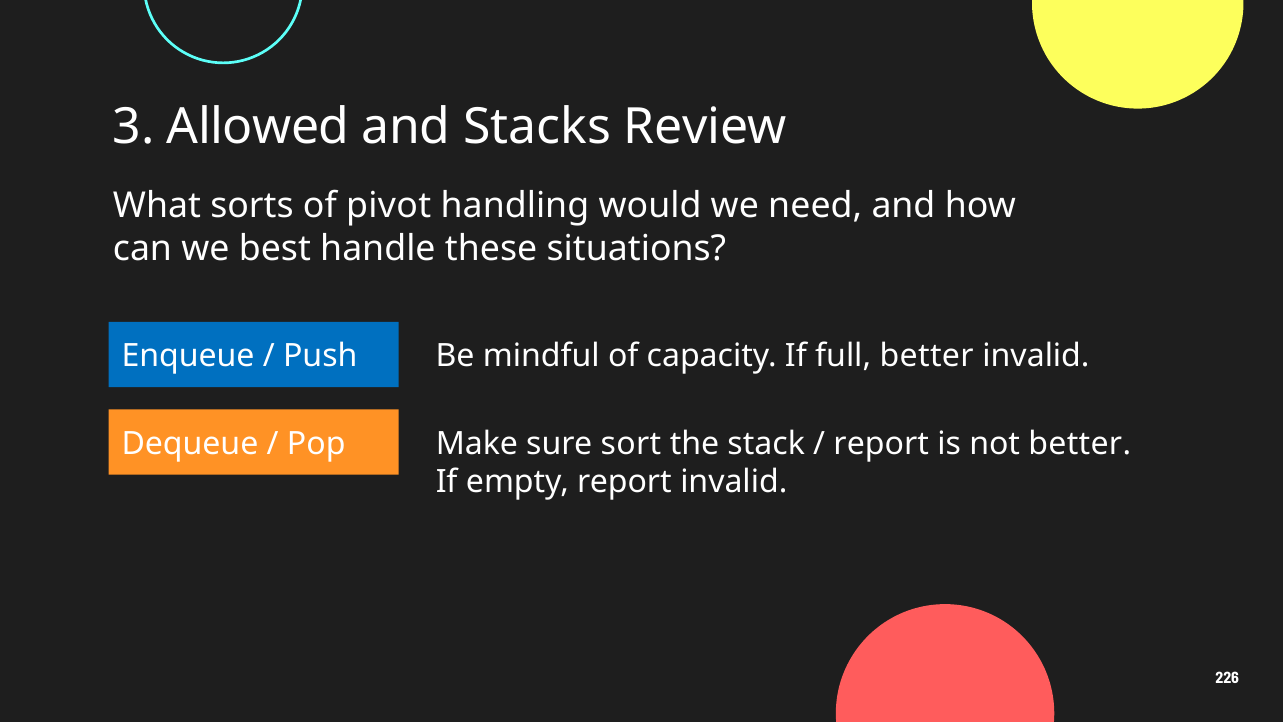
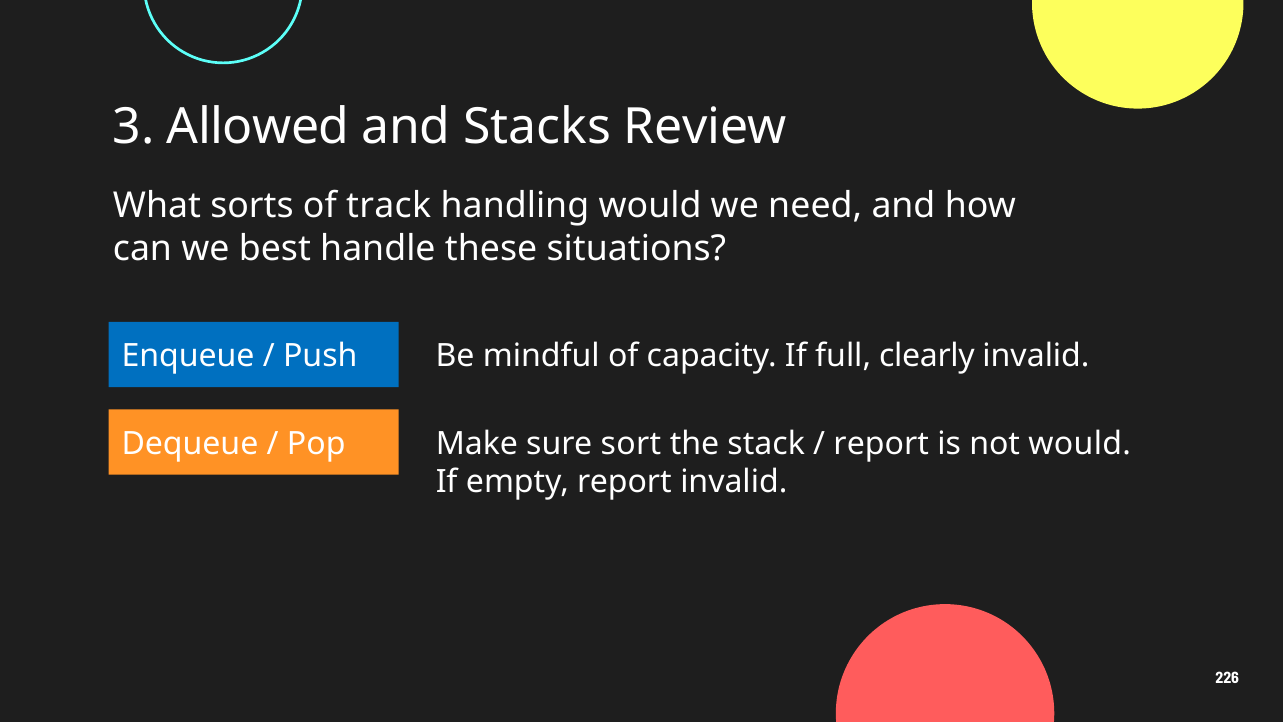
pivot: pivot -> track (389, 206)
full better: better -> clearly (927, 356)
not better: better -> would (1080, 443)
